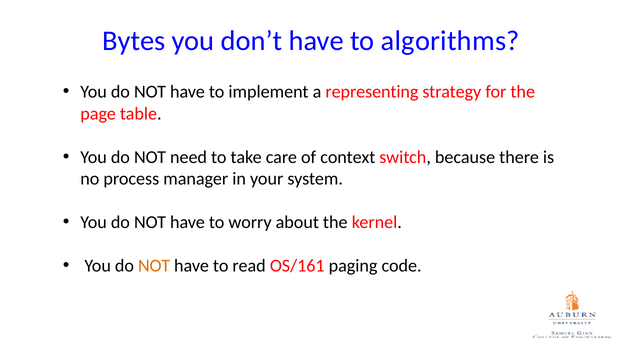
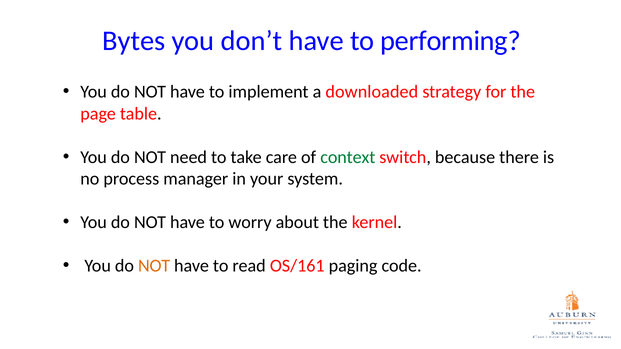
algorithms: algorithms -> performing (450, 41)
representing: representing -> downloaded (372, 92)
context colour: black -> green (348, 157)
